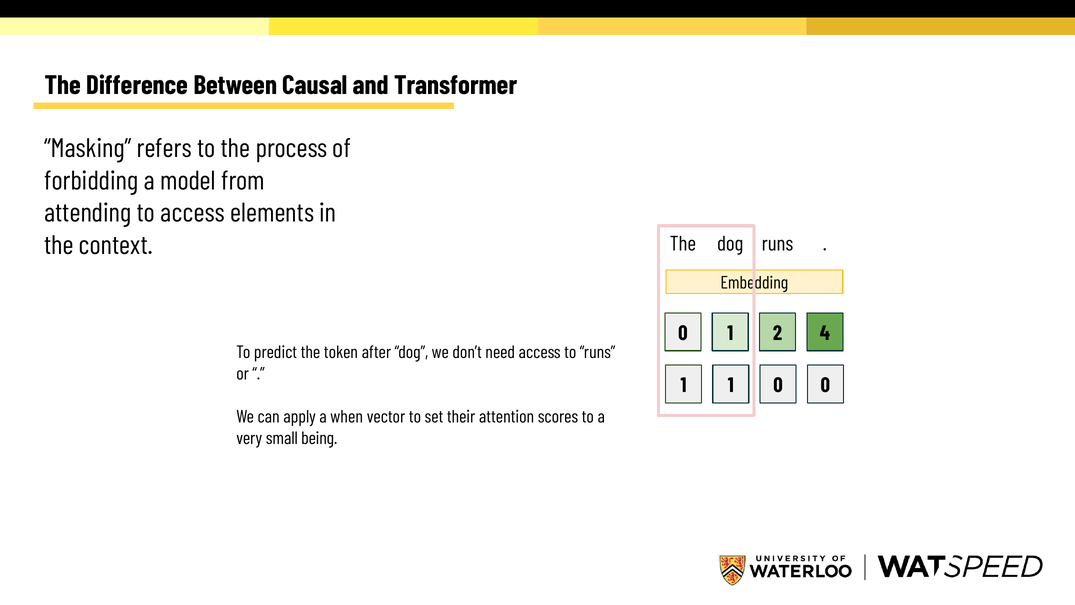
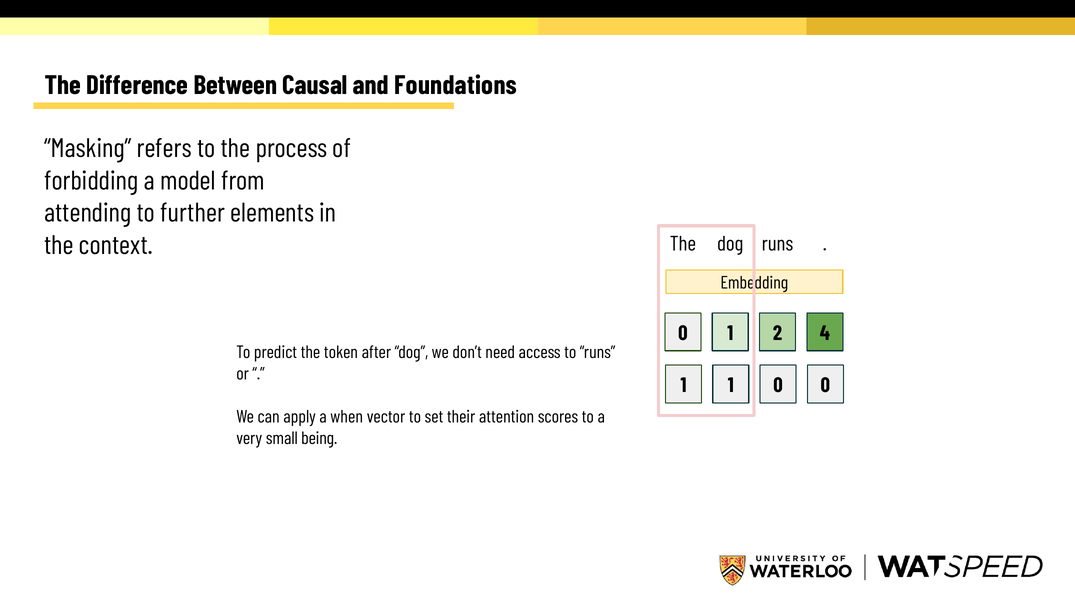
Transformer: Transformer -> Foundations (456, 85)
to access: access -> further (193, 213)
